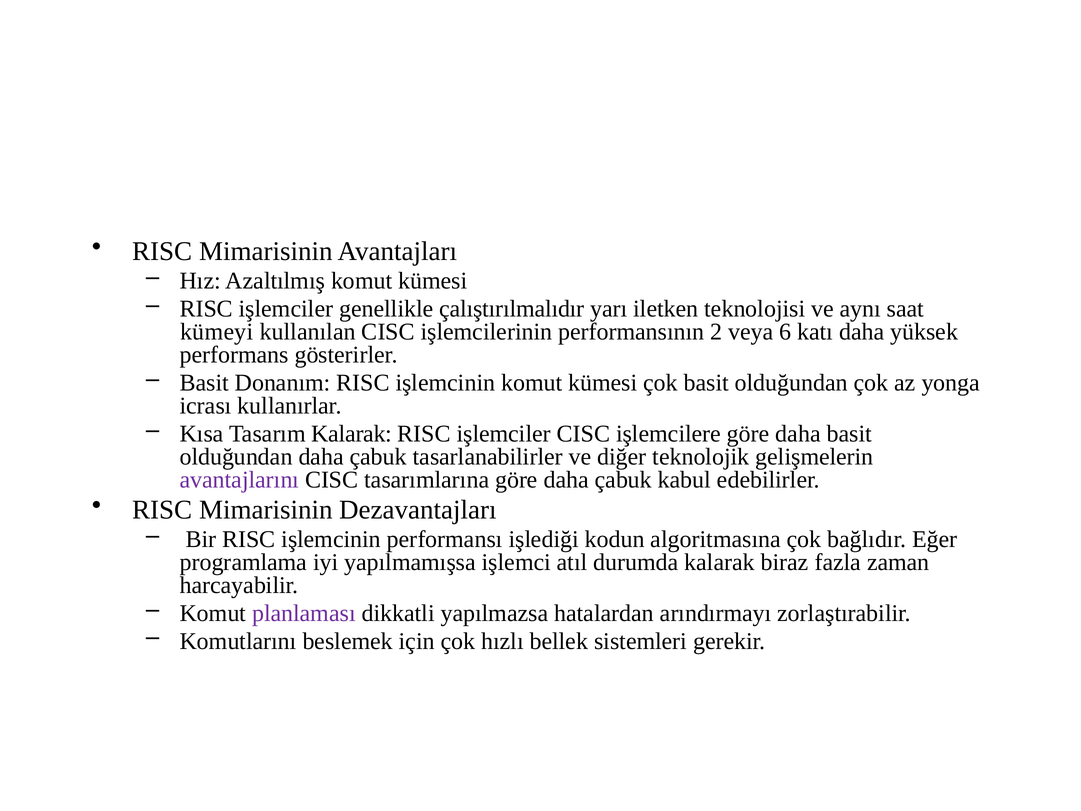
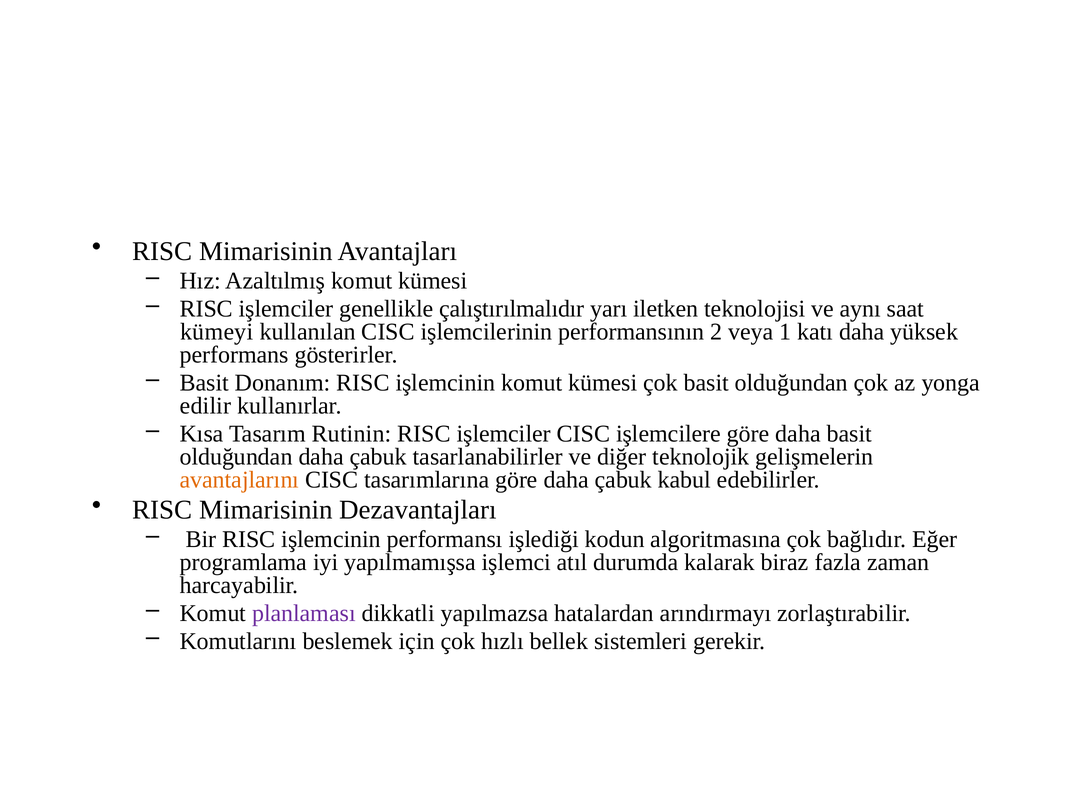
6: 6 -> 1 (785, 332)
icrası: icrası -> edilir (206, 406)
Tasarım Kalarak: Kalarak -> Rutinin (352, 434)
avantajlarını colour: purple -> orange (239, 480)
